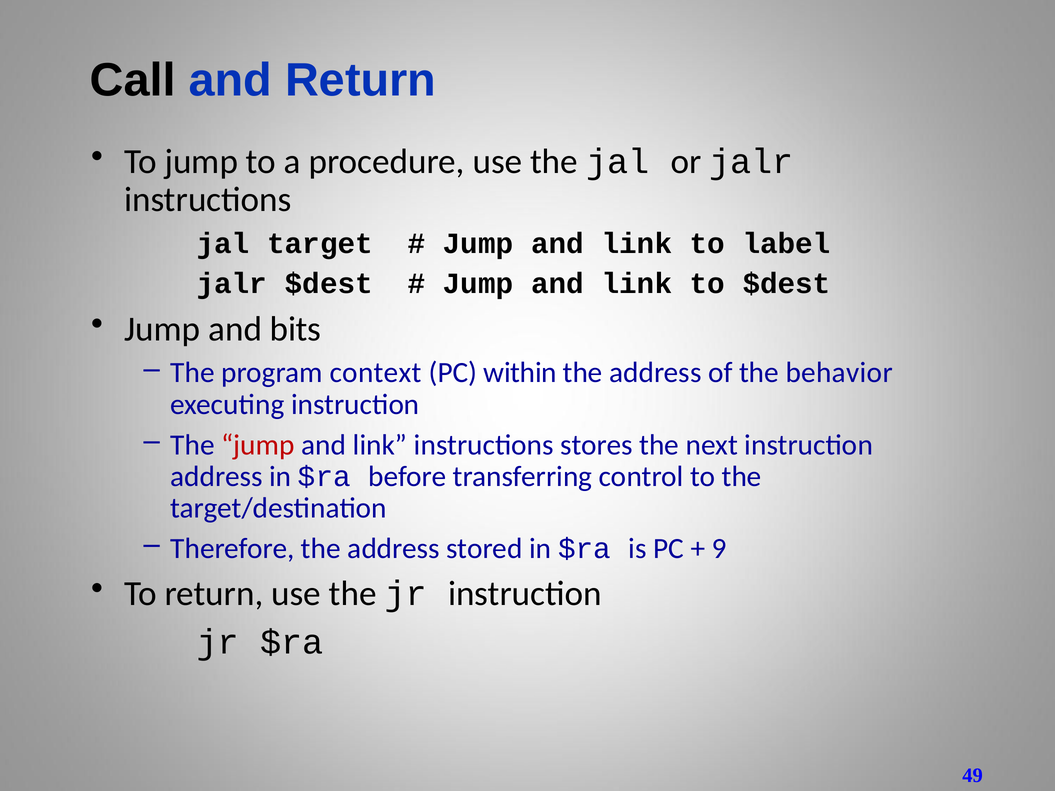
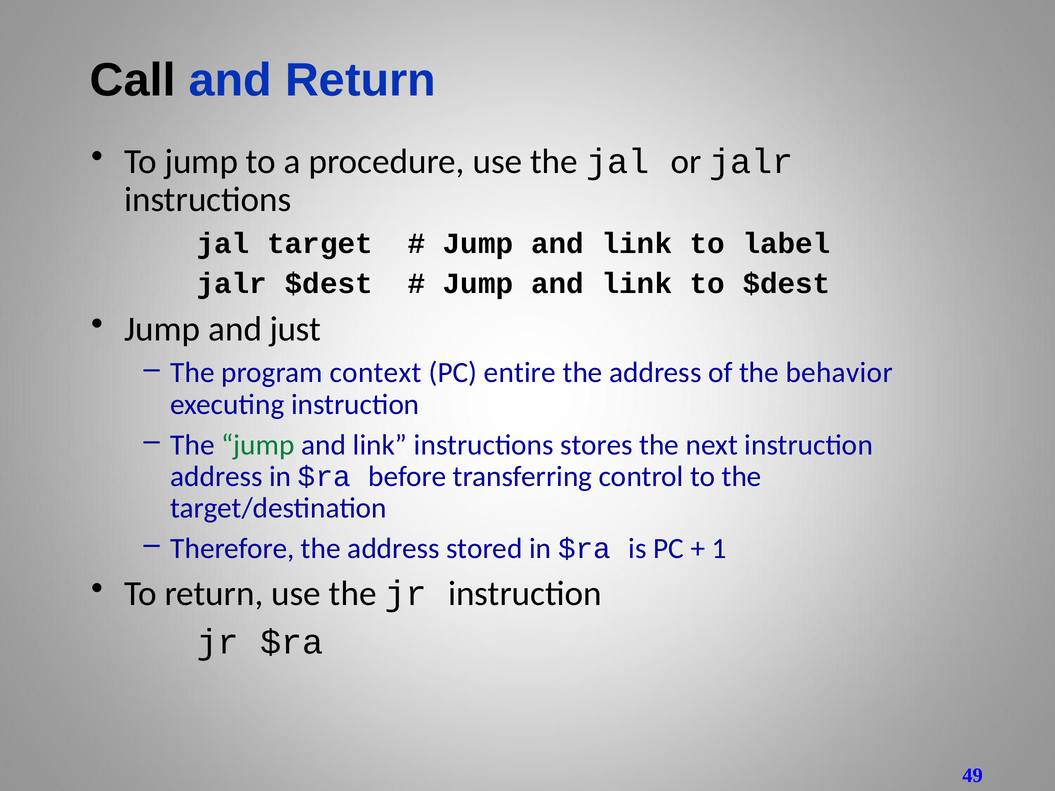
bits: bits -> just (295, 329)
within: within -> entire (520, 373)
jump colour: red -> green (258, 445)
9: 9 -> 1 (719, 549)
